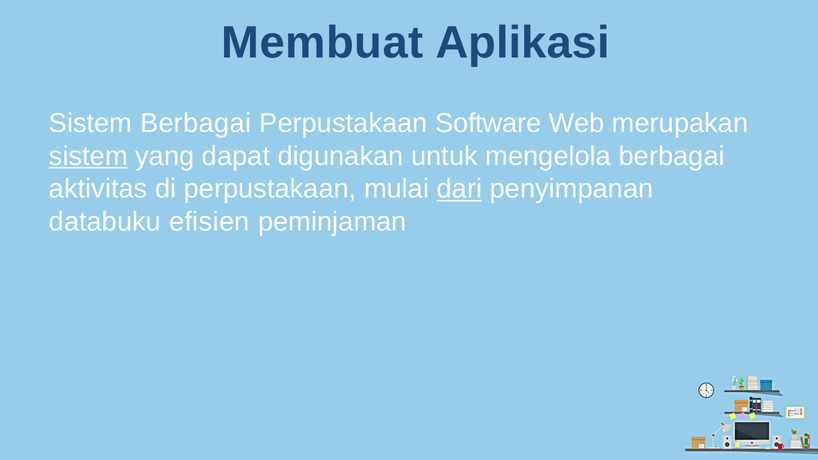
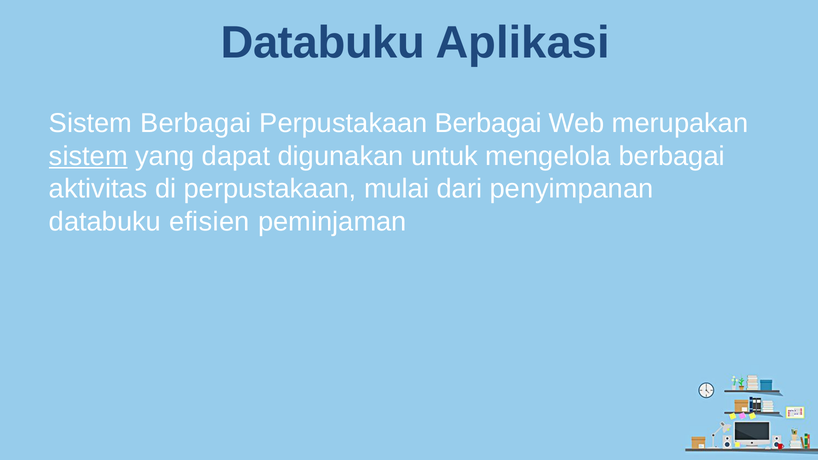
Membuat: Membuat -> Databuku (323, 43)
Perpustakaan Software: Software -> Berbagai (488, 124)
dari underline: present -> none (459, 189)
